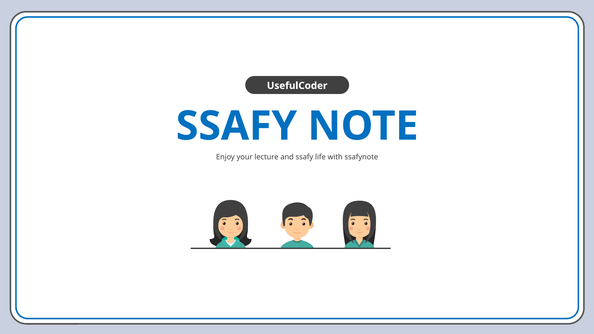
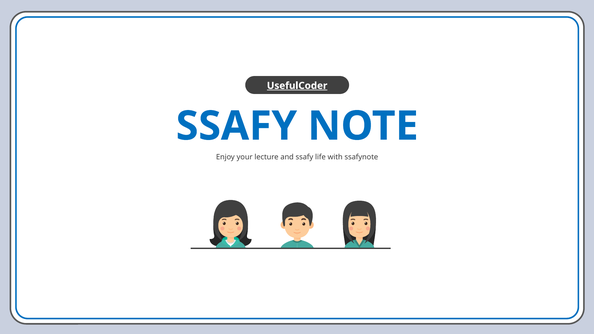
UsefulCoder underline: none -> present (297, 86)
